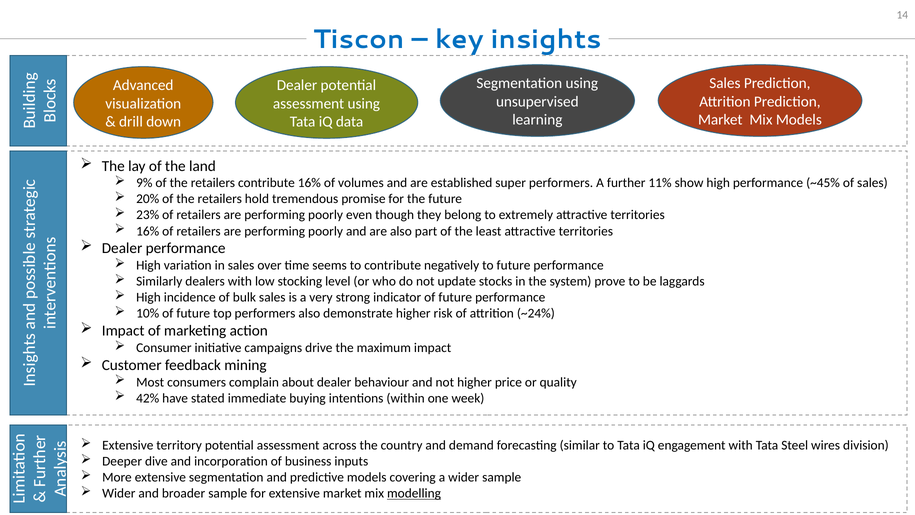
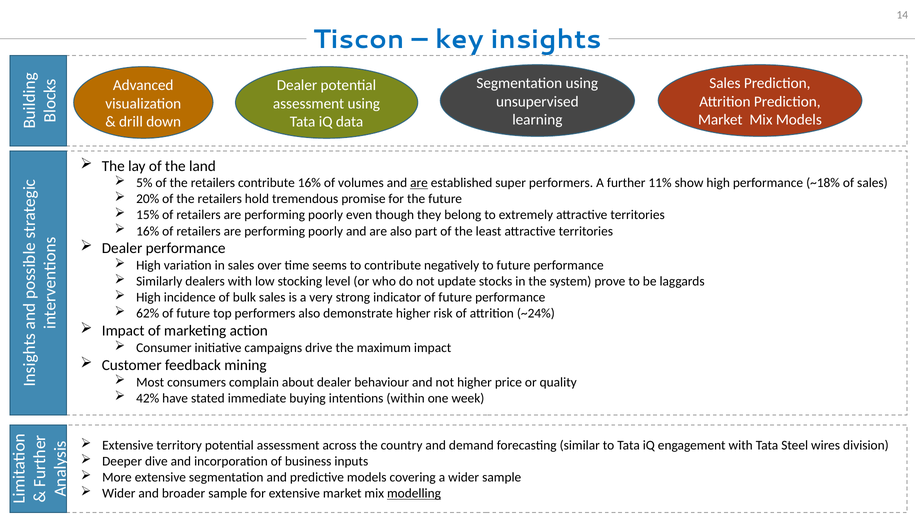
9%: 9% -> 5% (144, 183)
are underline: none -> present (419, 183)
~45%: ~45% -> ~18% (823, 183)
23%: 23% -> 15% (148, 215)
10%: 10% -> 62% (148, 313)
